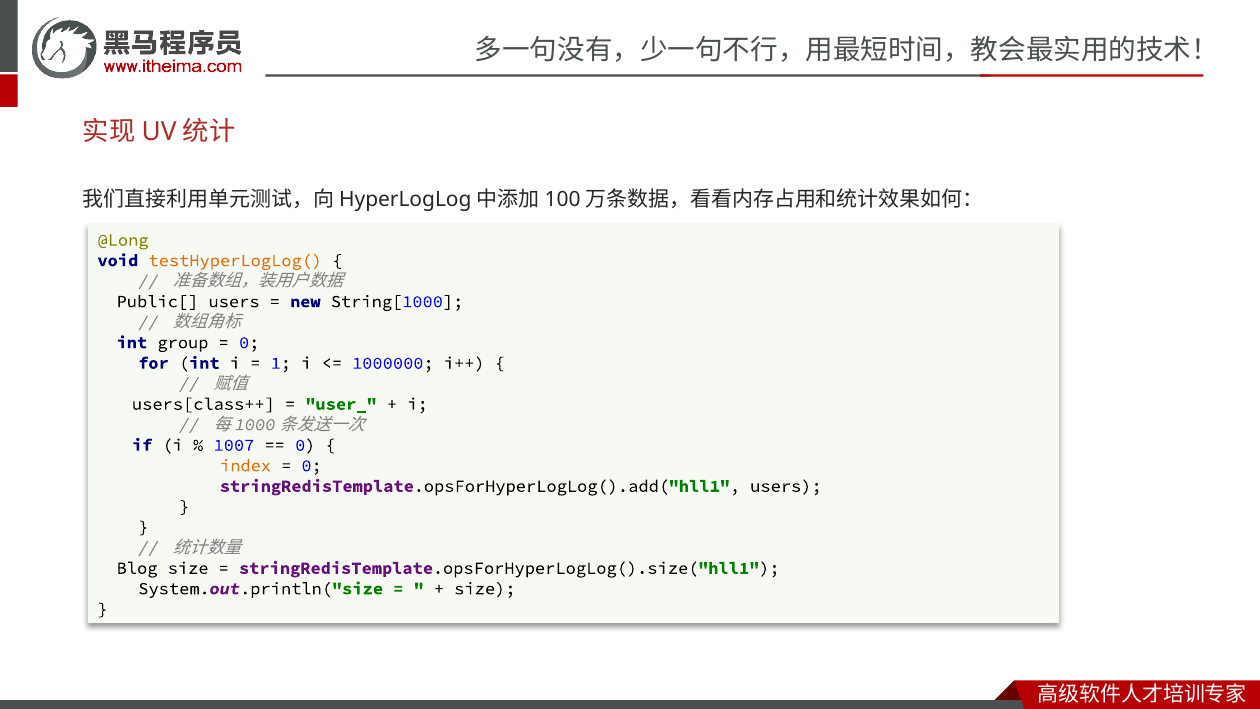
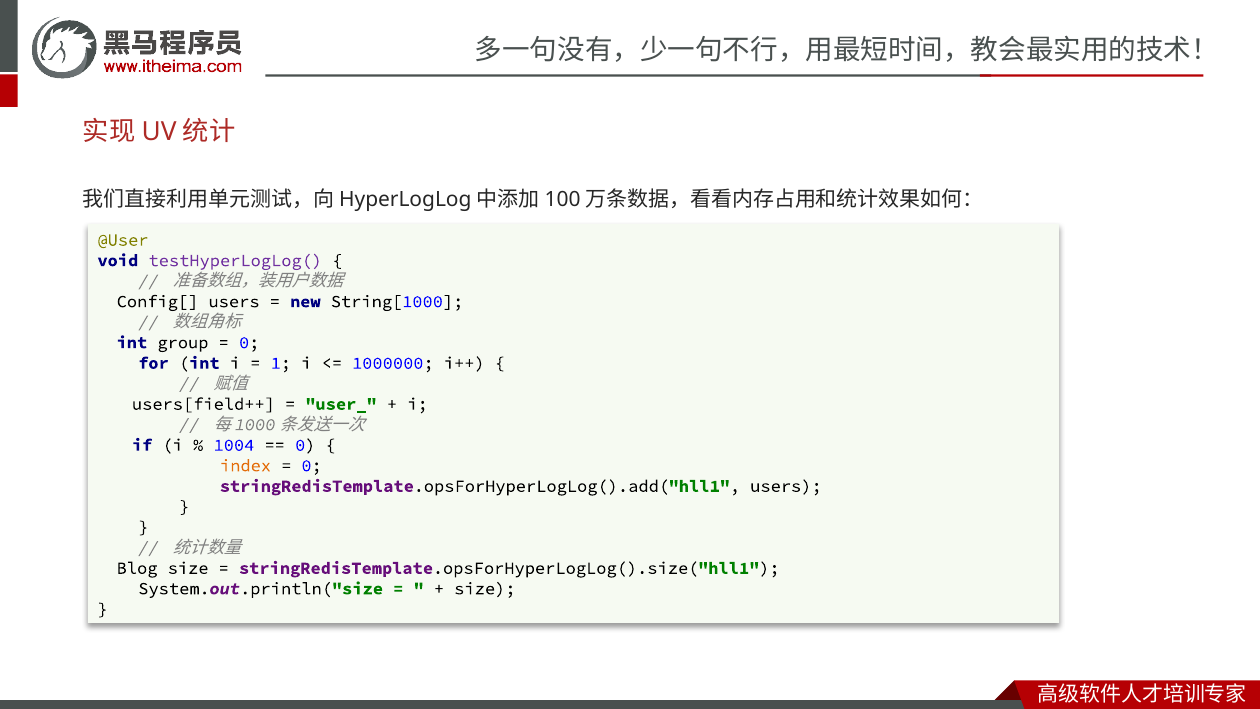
@Long: @Long -> @User (123, 240)
testHyperLogLog( colour: orange -> purple (235, 260)
Public[: Public[ -> Config[ (157, 301)
users[class++: users[class++ -> users[field++ (203, 404)
1007: 1007 -> 1004 (234, 445)
